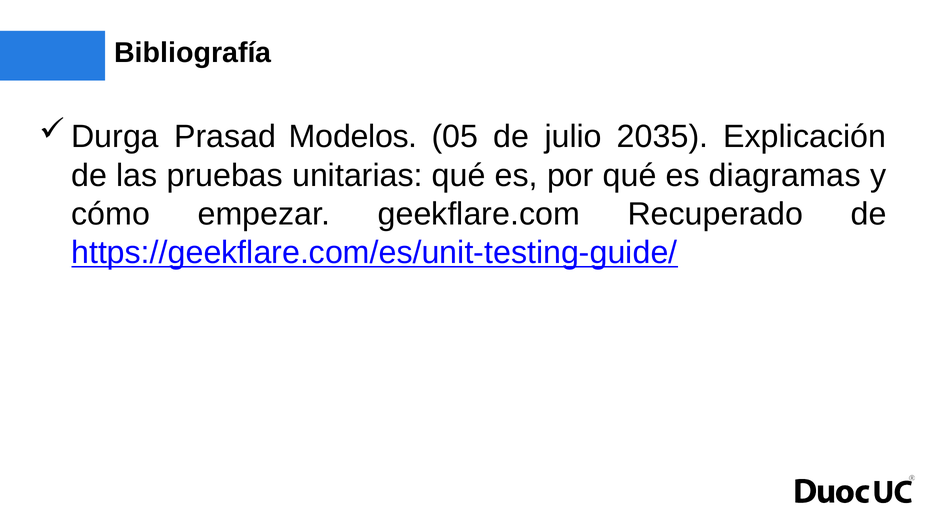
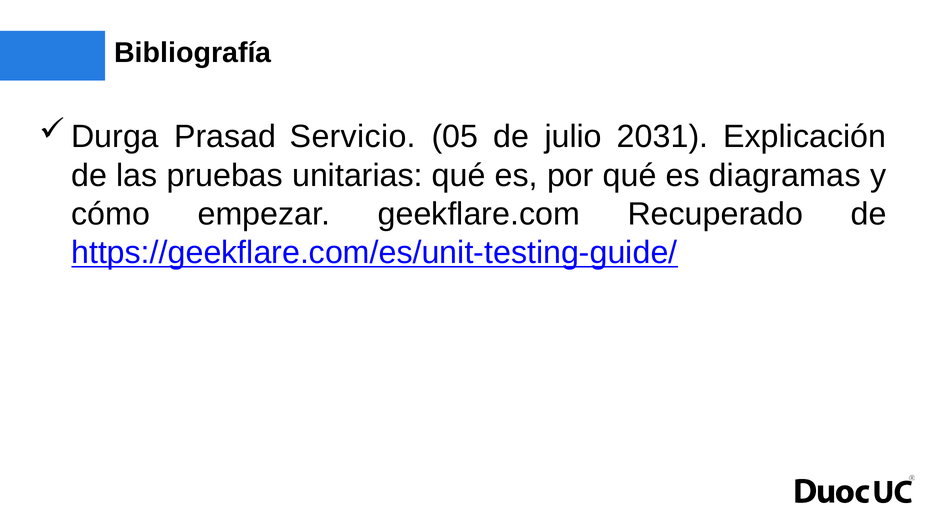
Modelos: Modelos -> Servicio (353, 137)
2035: 2035 -> 2031 (663, 137)
